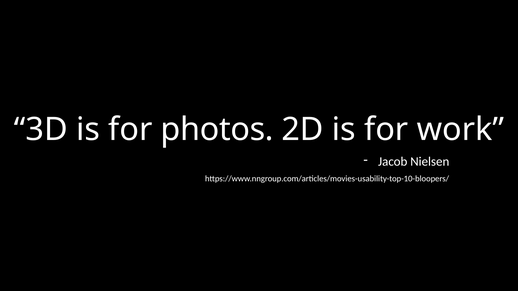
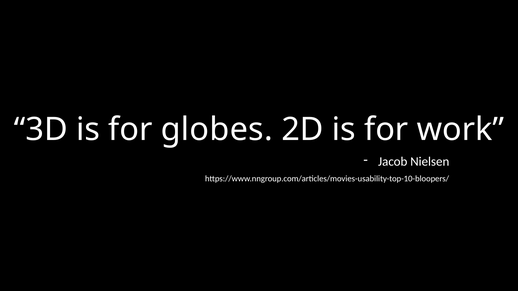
photos: photos -> globes (217, 129)
